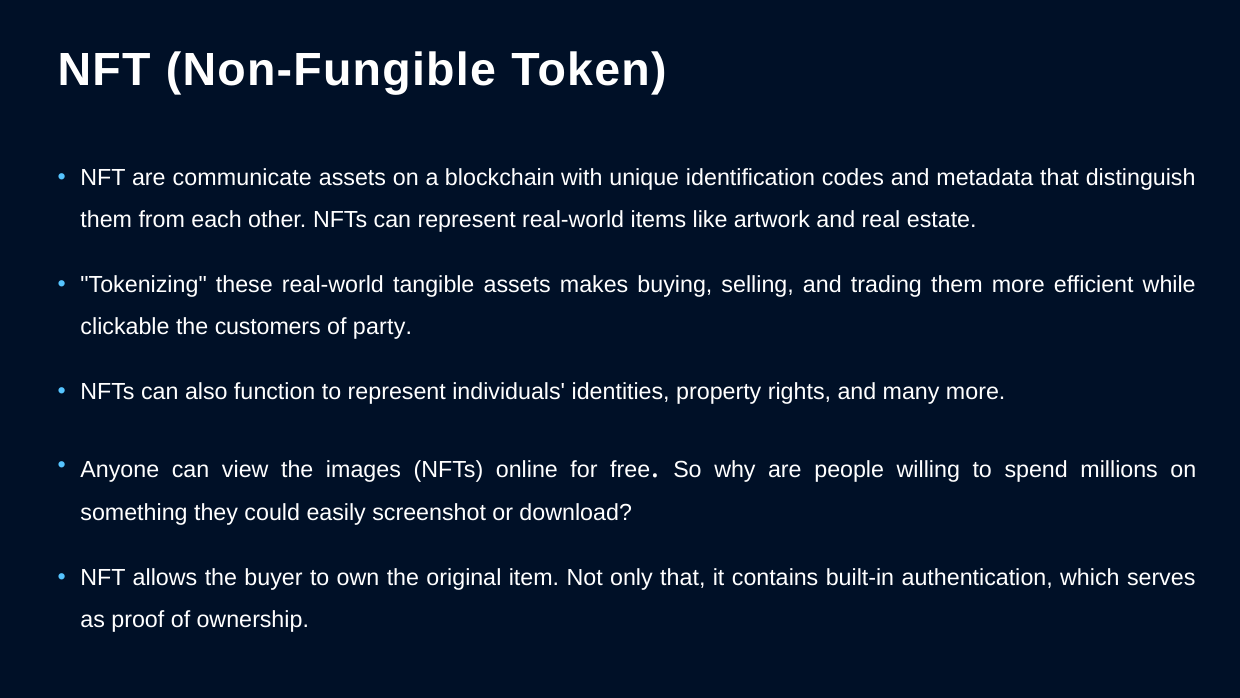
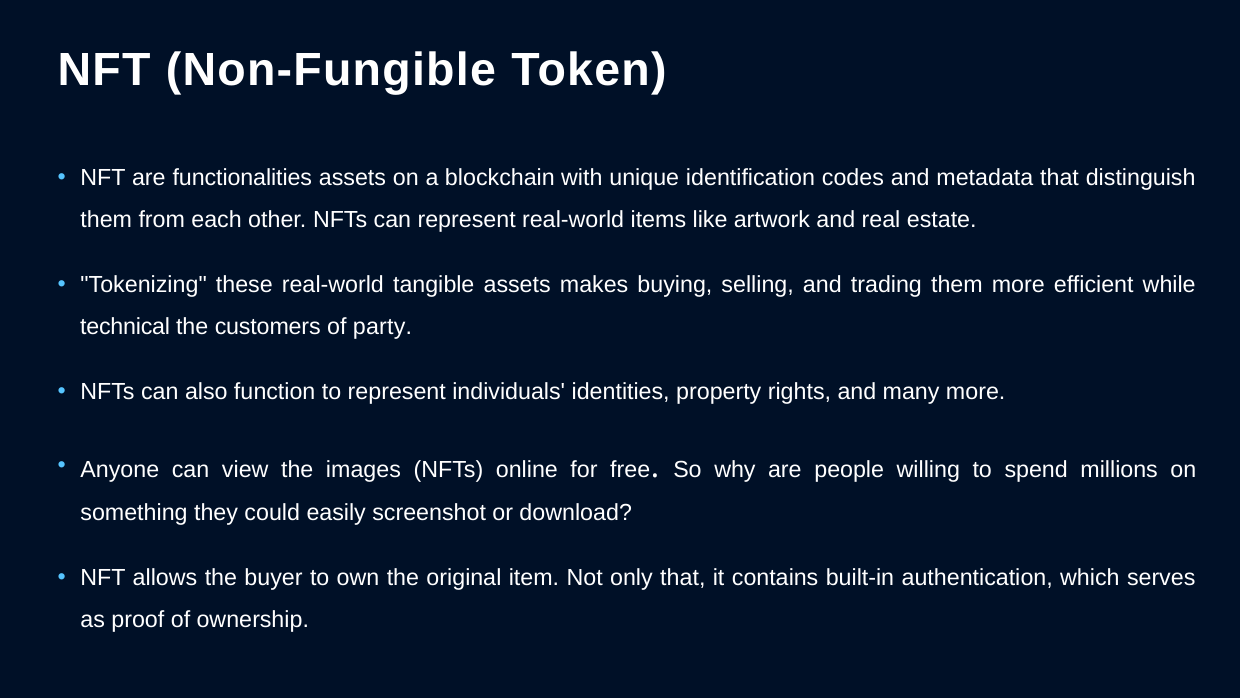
communicate: communicate -> functionalities (242, 178)
clickable: clickable -> technical (125, 327)
